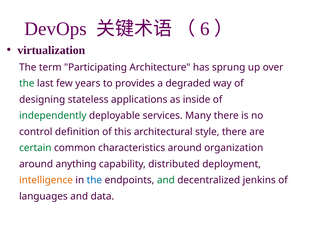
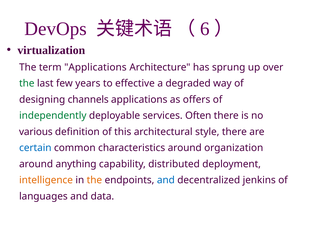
term Participating: Participating -> Applications (95, 67)
provides: provides -> effective (135, 83)
stateless: stateless -> channels (88, 99)
inside: inside -> offers (197, 99)
Many: Many -> Often (198, 115)
control: control -> various (36, 131)
certain colour: green -> blue (35, 147)
the colour: blue -> orange (94, 180)
and colour: green -> blue (166, 180)
